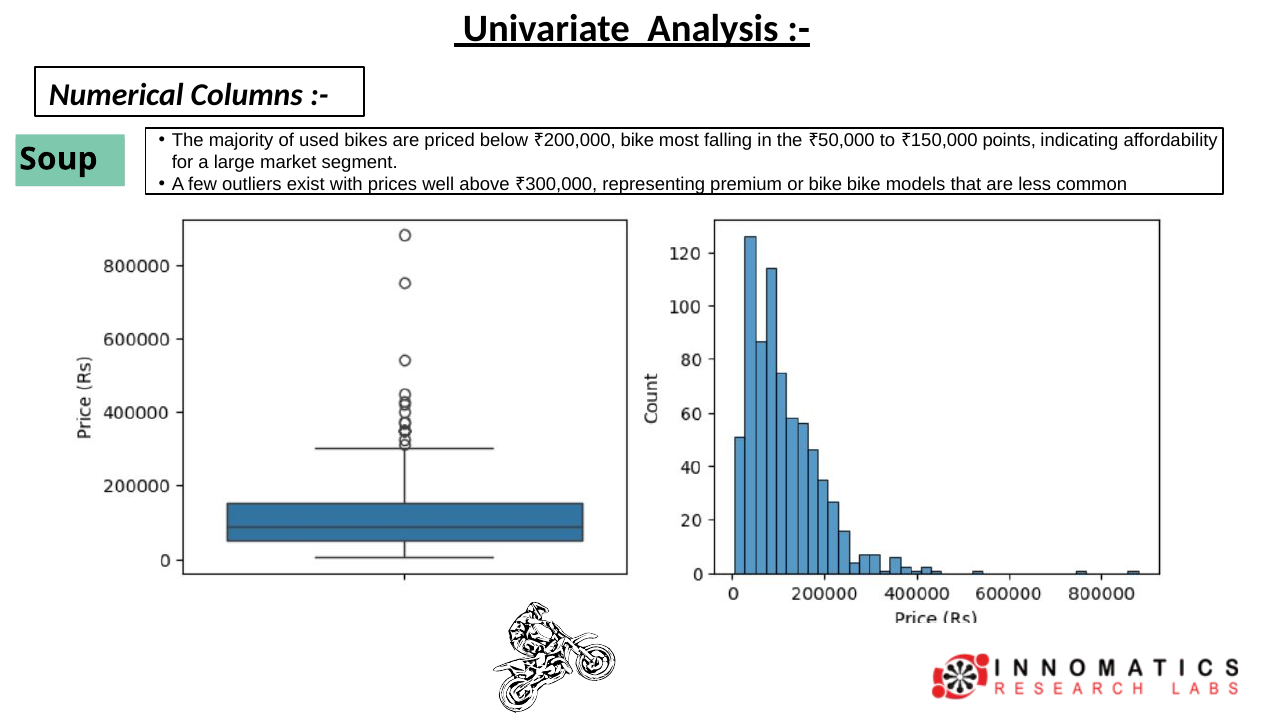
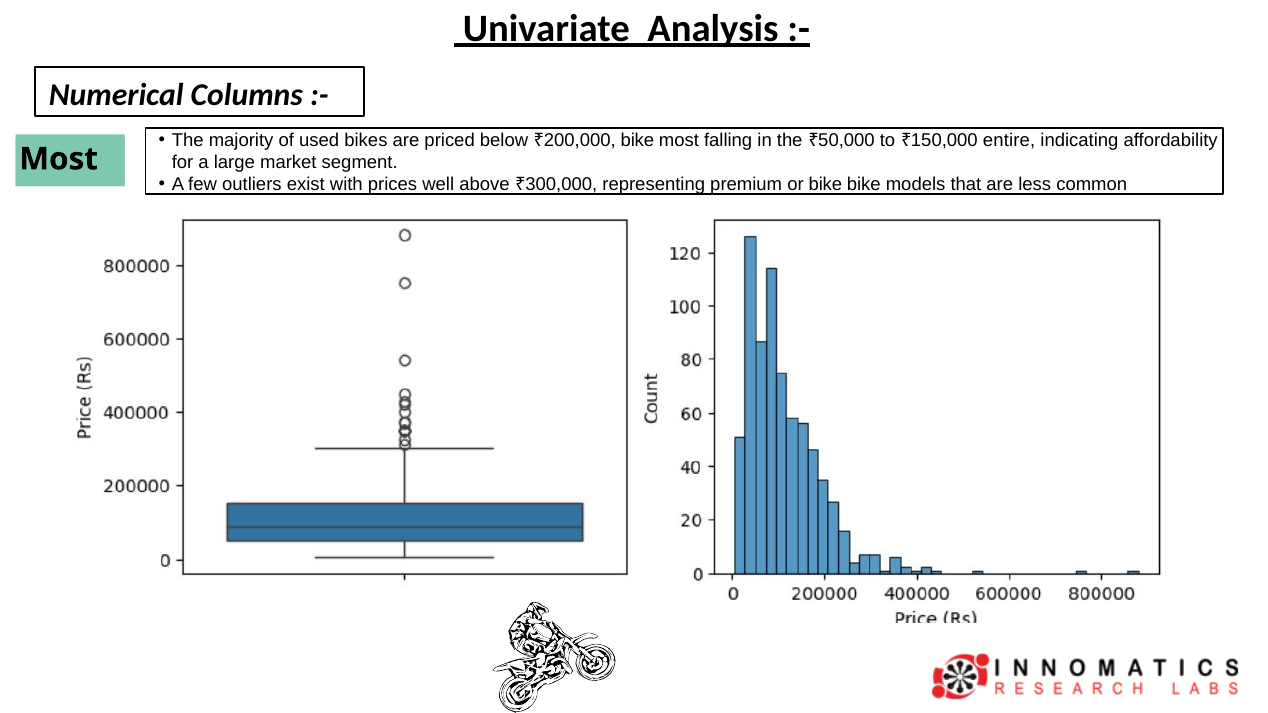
points: points -> entire (1009, 140)
Soup: Soup -> Most (59, 159)
